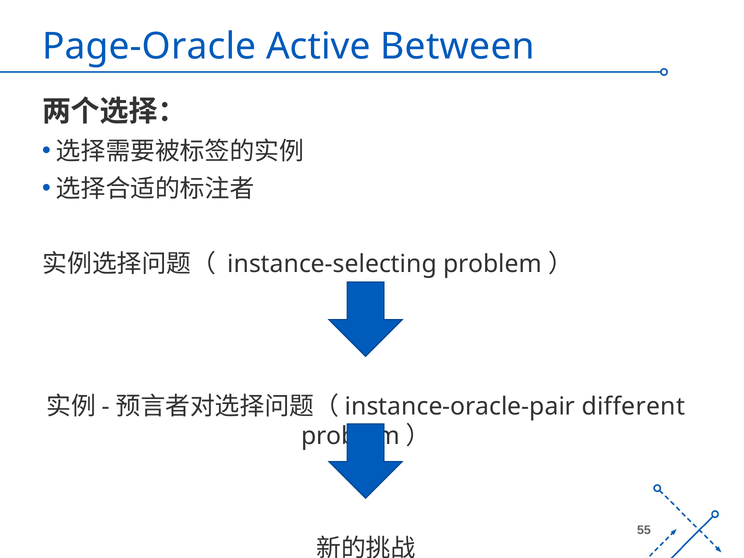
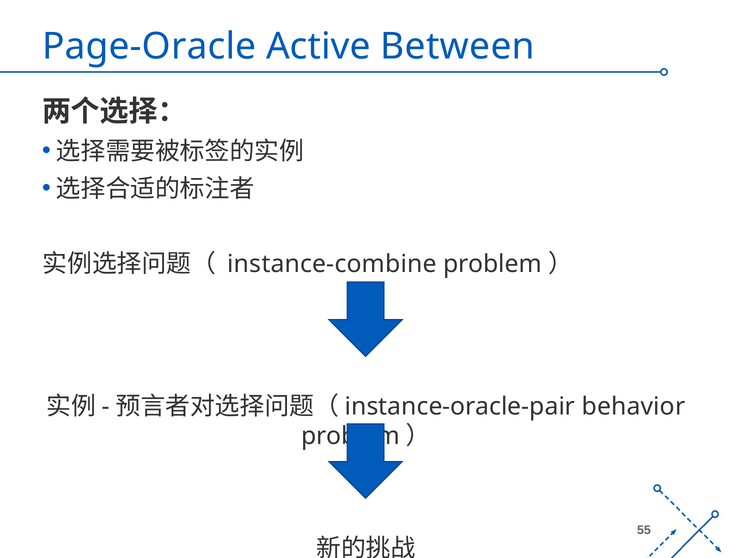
instance-selecting: instance-selecting -> instance-combine (332, 264)
different: different -> behavior (633, 406)
